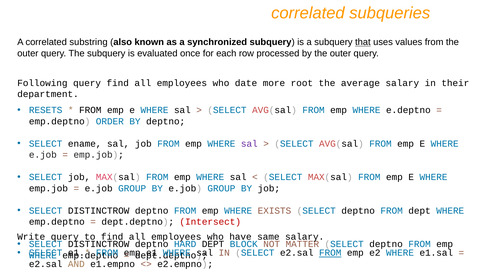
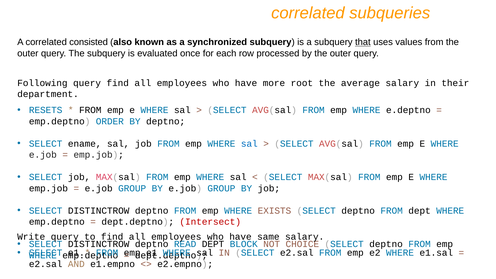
substring: substring -> consisted (89, 42)
date: date -> have (246, 83)
sal colour: purple -> blue (249, 144)
HARD: HARD -> READ (185, 244)
MATTER: MATTER -> CHOICE (302, 244)
FROM underline: present -> none (330, 253)
